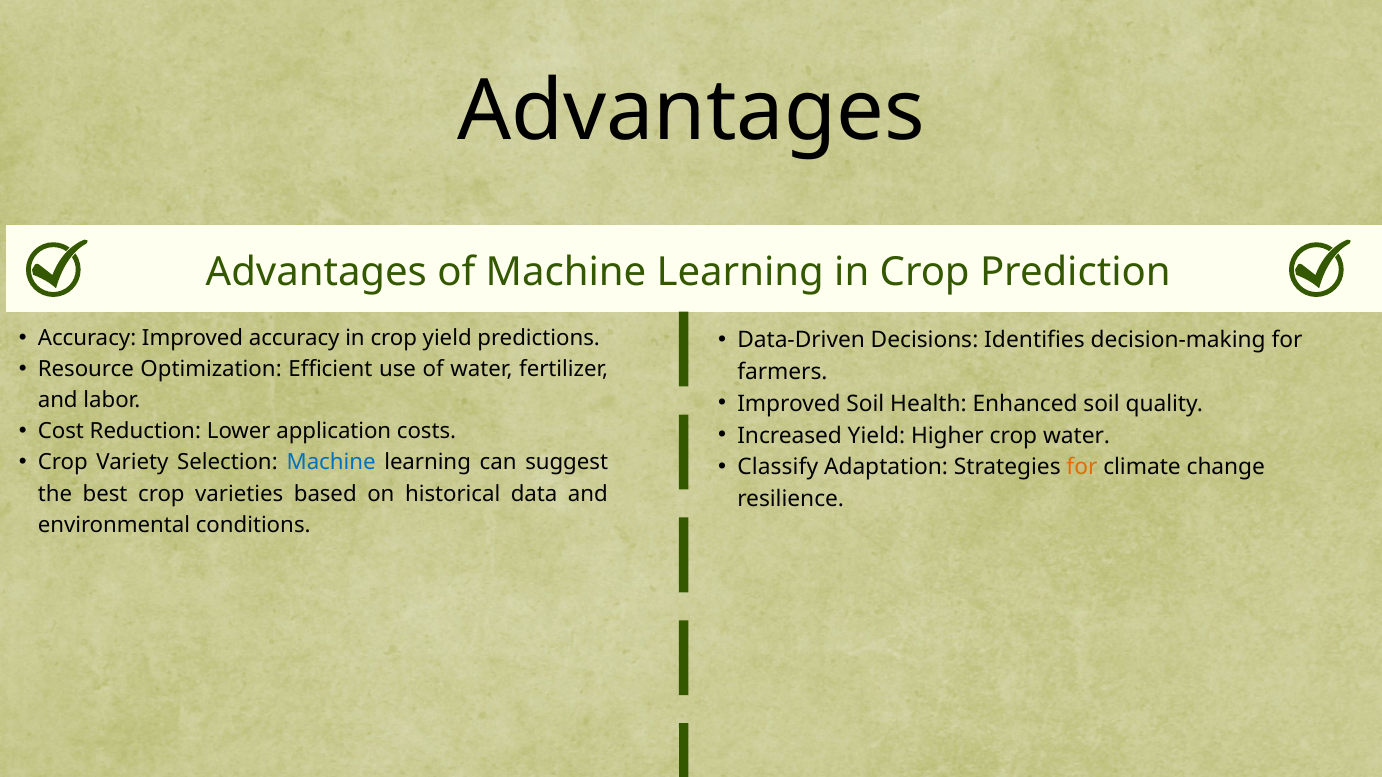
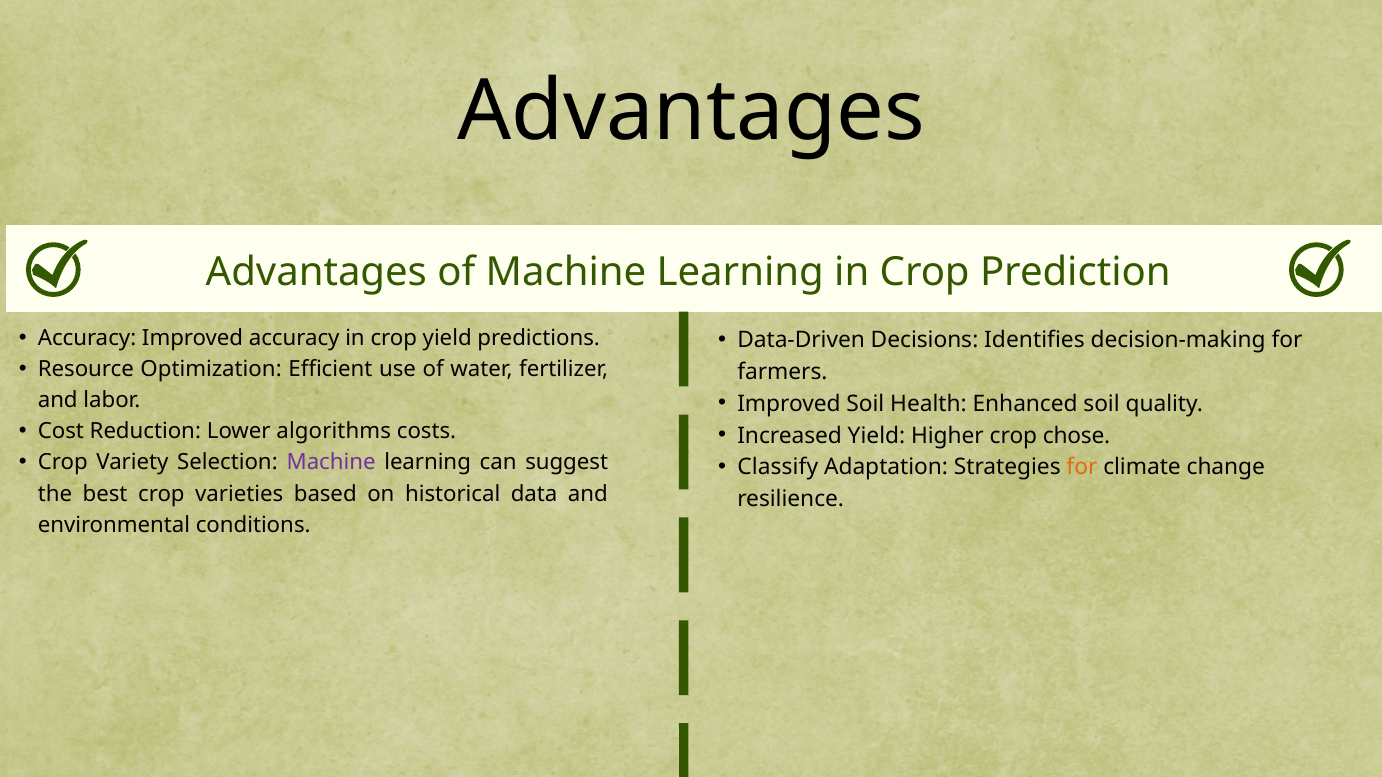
application: application -> algorithms (334, 432)
crop water: water -> chose (1077, 436)
Machine colour: blue -> purple (331, 463)
